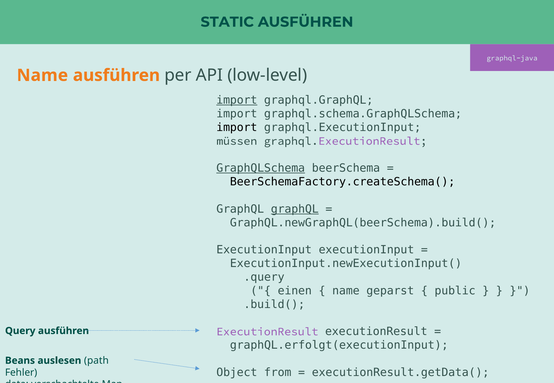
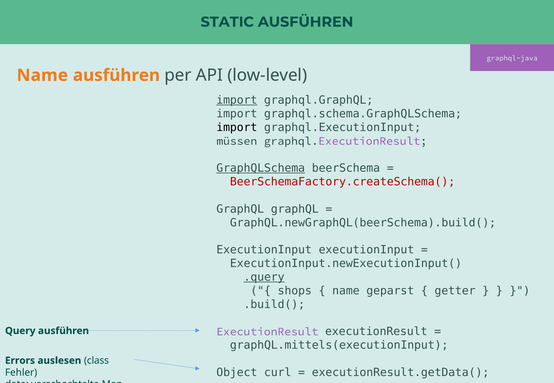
BeerSchemaFactory.createSchema( colour: black -> red (343, 182)
graphQL underline: present -> none (295, 209)
.query underline: none -> present (264, 277)
einen: einen -> shops (295, 291)
public: public -> getter (455, 291)
graphQL.erfolgt(executionInput: graphQL.erfolgt(executionInput -> graphQL.mittels(executionInput (339, 346)
Beans: Beans -> Errors (20, 361)
path: path -> class (97, 361)
from: from -> curl (278, 373)
